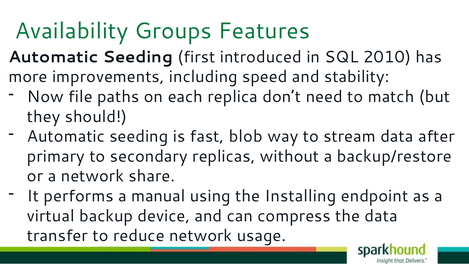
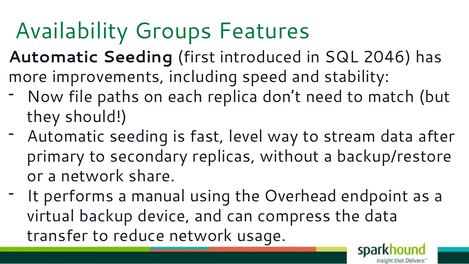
2010: 2010 -> 2046 (387, 57)
blob: blob -> level (246, 136)
Installing: Installing -> Overhead (301, 196)
